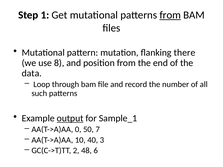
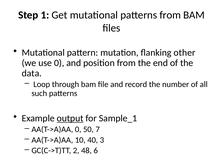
from underline: present -> none (170, 15)
there: there -> other (185, 53)
use 8: 8 -> 0 (59, 63)
